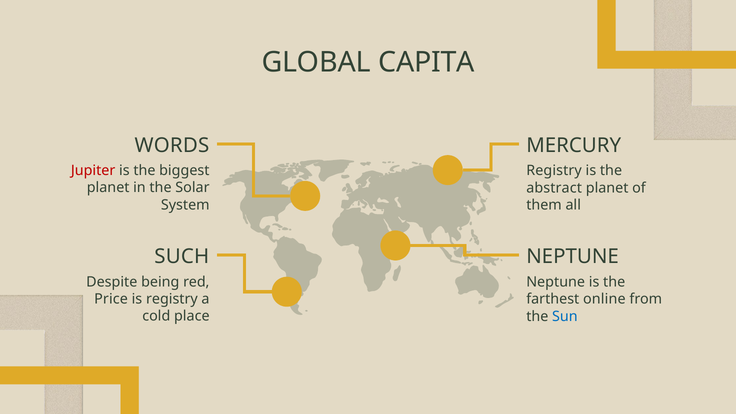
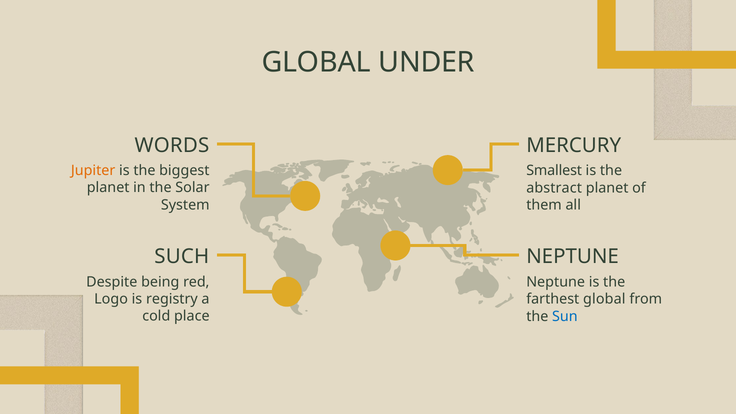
CAPITA: CAPITA -> UNDER (427, 62)
Jupiter colour: red -> orange (93, 171)
Registry: Registry -> Smallest (554, 171)
Price: Price -> Logo (111, 299)
farthest online: online -> global (604, 299)
